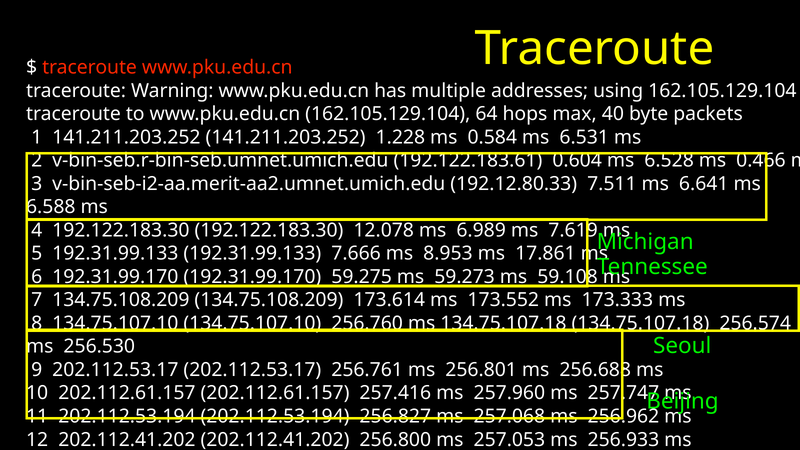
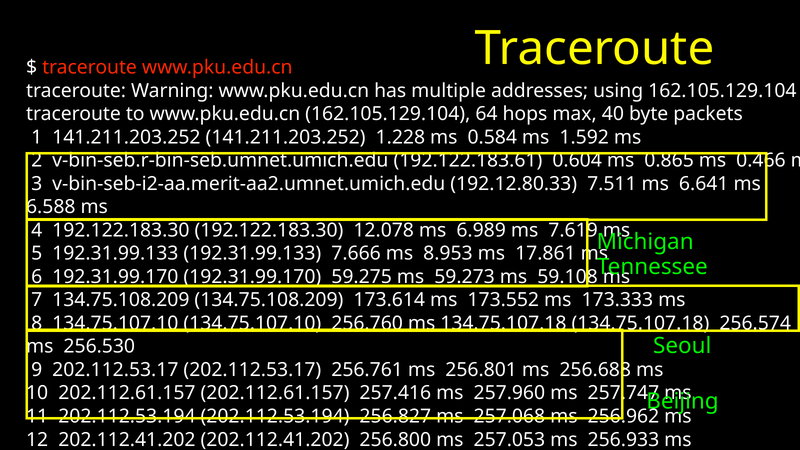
6.531: 6.531 -> 1.592 (584, 137)
6.528: 6.528 -> 0.865 (669, 160)
